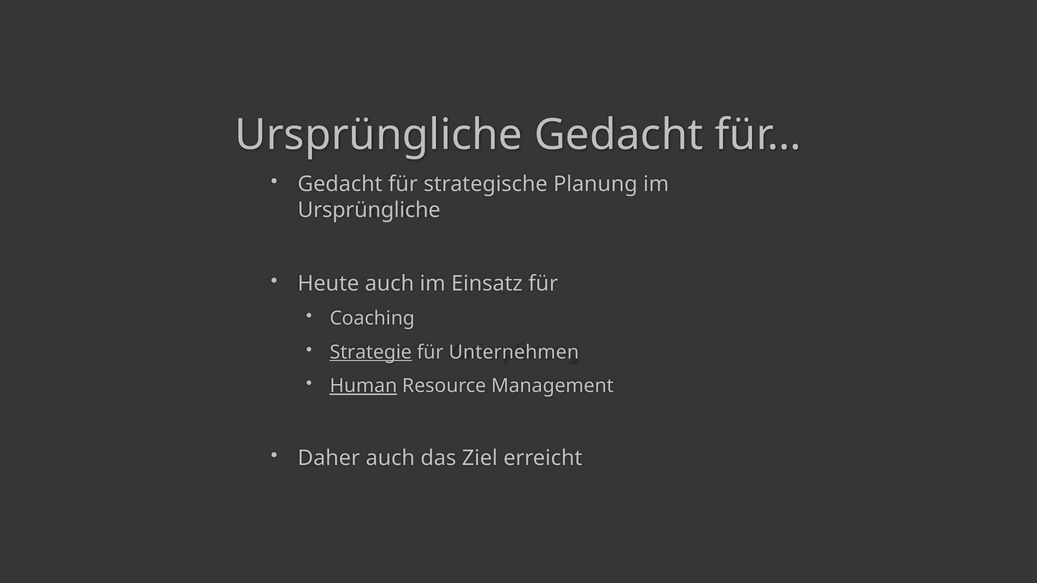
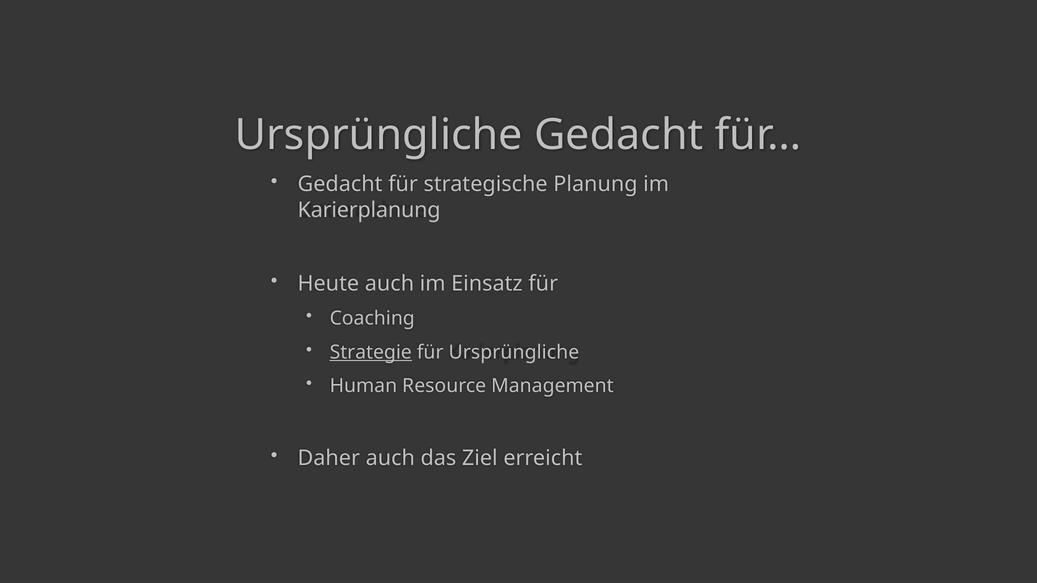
Ursprüngliche: Ursprüngliche -> Karierplanung (369, 210)
für Unternehmen: Unternehmen -> Ursprüngliche (514, 352)
Human underline: present -> none (363, 386)
